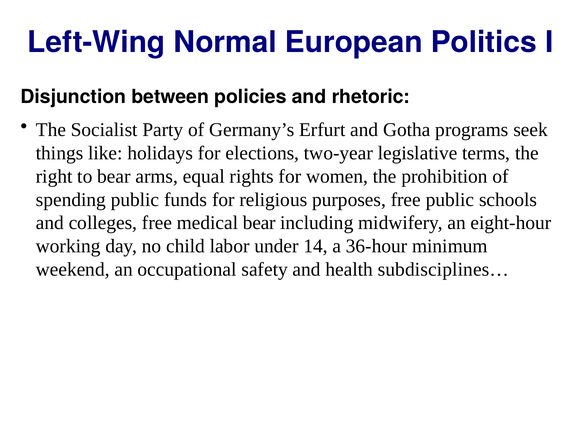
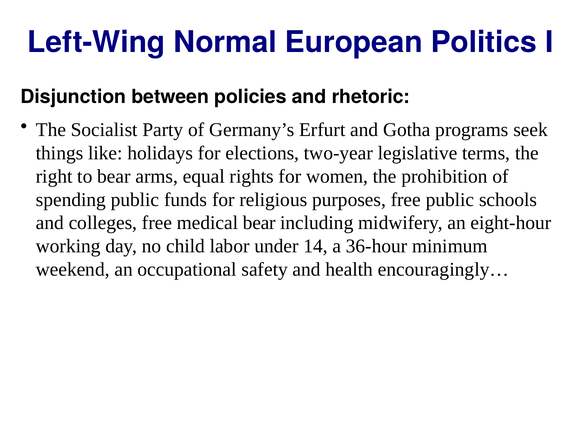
subdisciplines…: subdisciplines… -> encouragingly… (443, 269)
